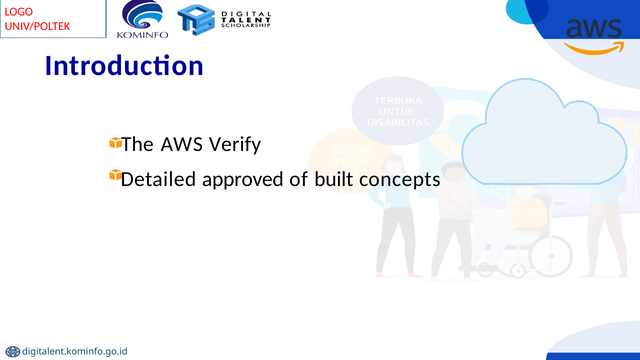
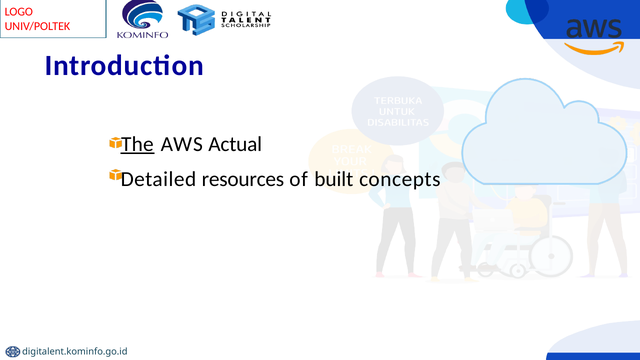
The underline: none -> present (137, 144)
Verify: Verify -> Actual (235, 144)
approved: approved -> resources (243, 179)
